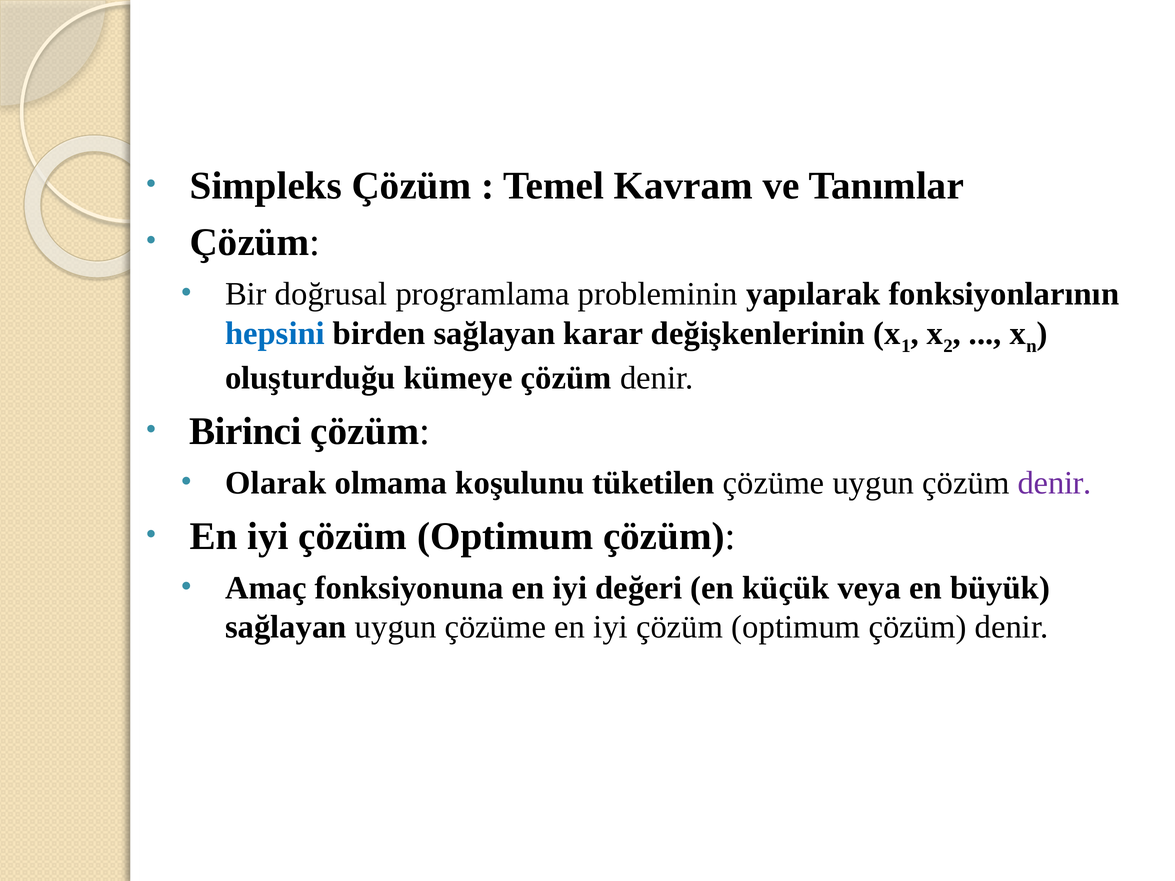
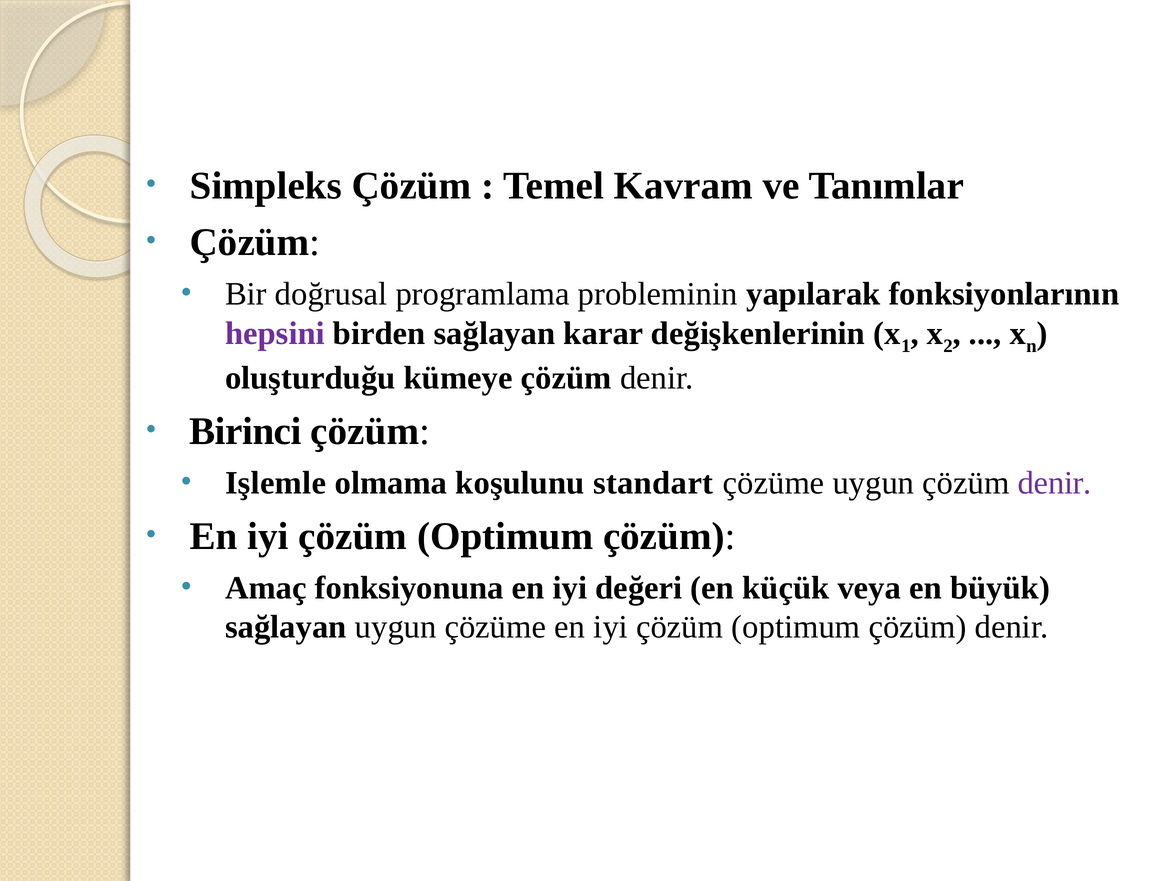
hepsini colour: blue -> purple (275, 333)
Olarak: Olarak -> Işlemle (276, 483)
tüketilen: tüketilen -> standart (653, 483)
